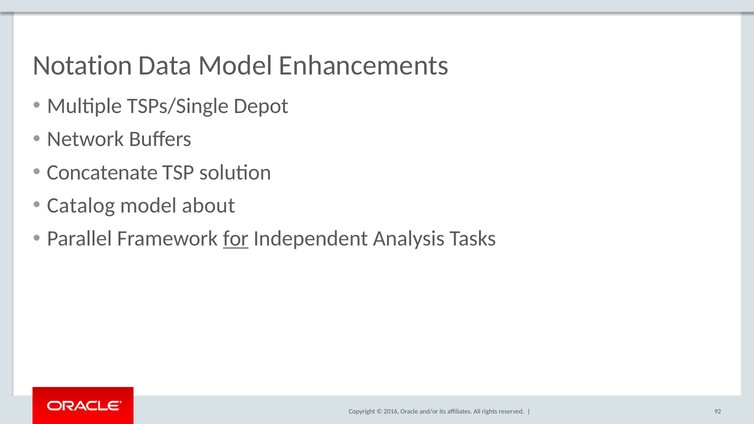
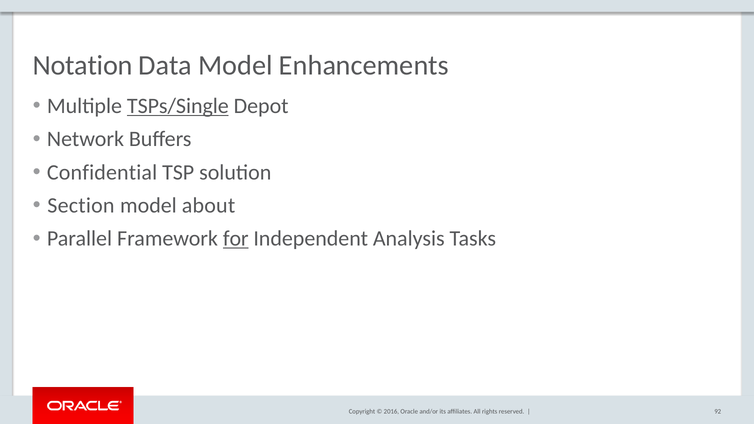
TSPs/Single underline: none -> present (178, 106)
Concatenate: Concatenate -> Confidential (102, 172)
Catalog: Catalog -> Section (81, 206)
